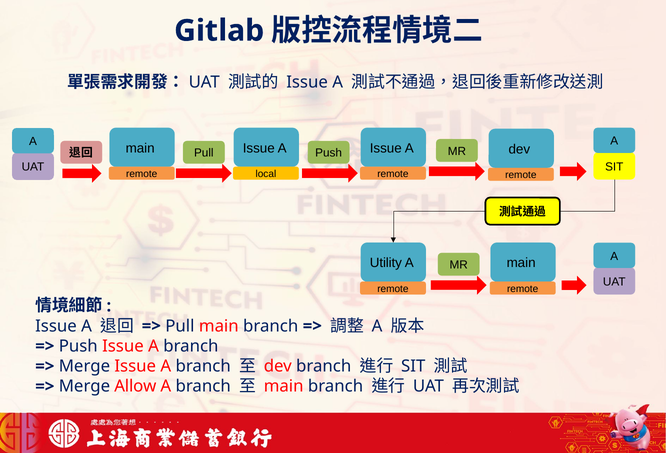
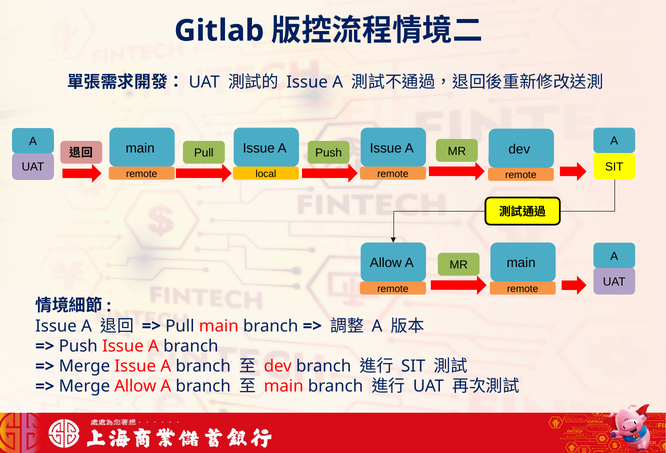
Utility: Utility -> Allow (386, 263)
